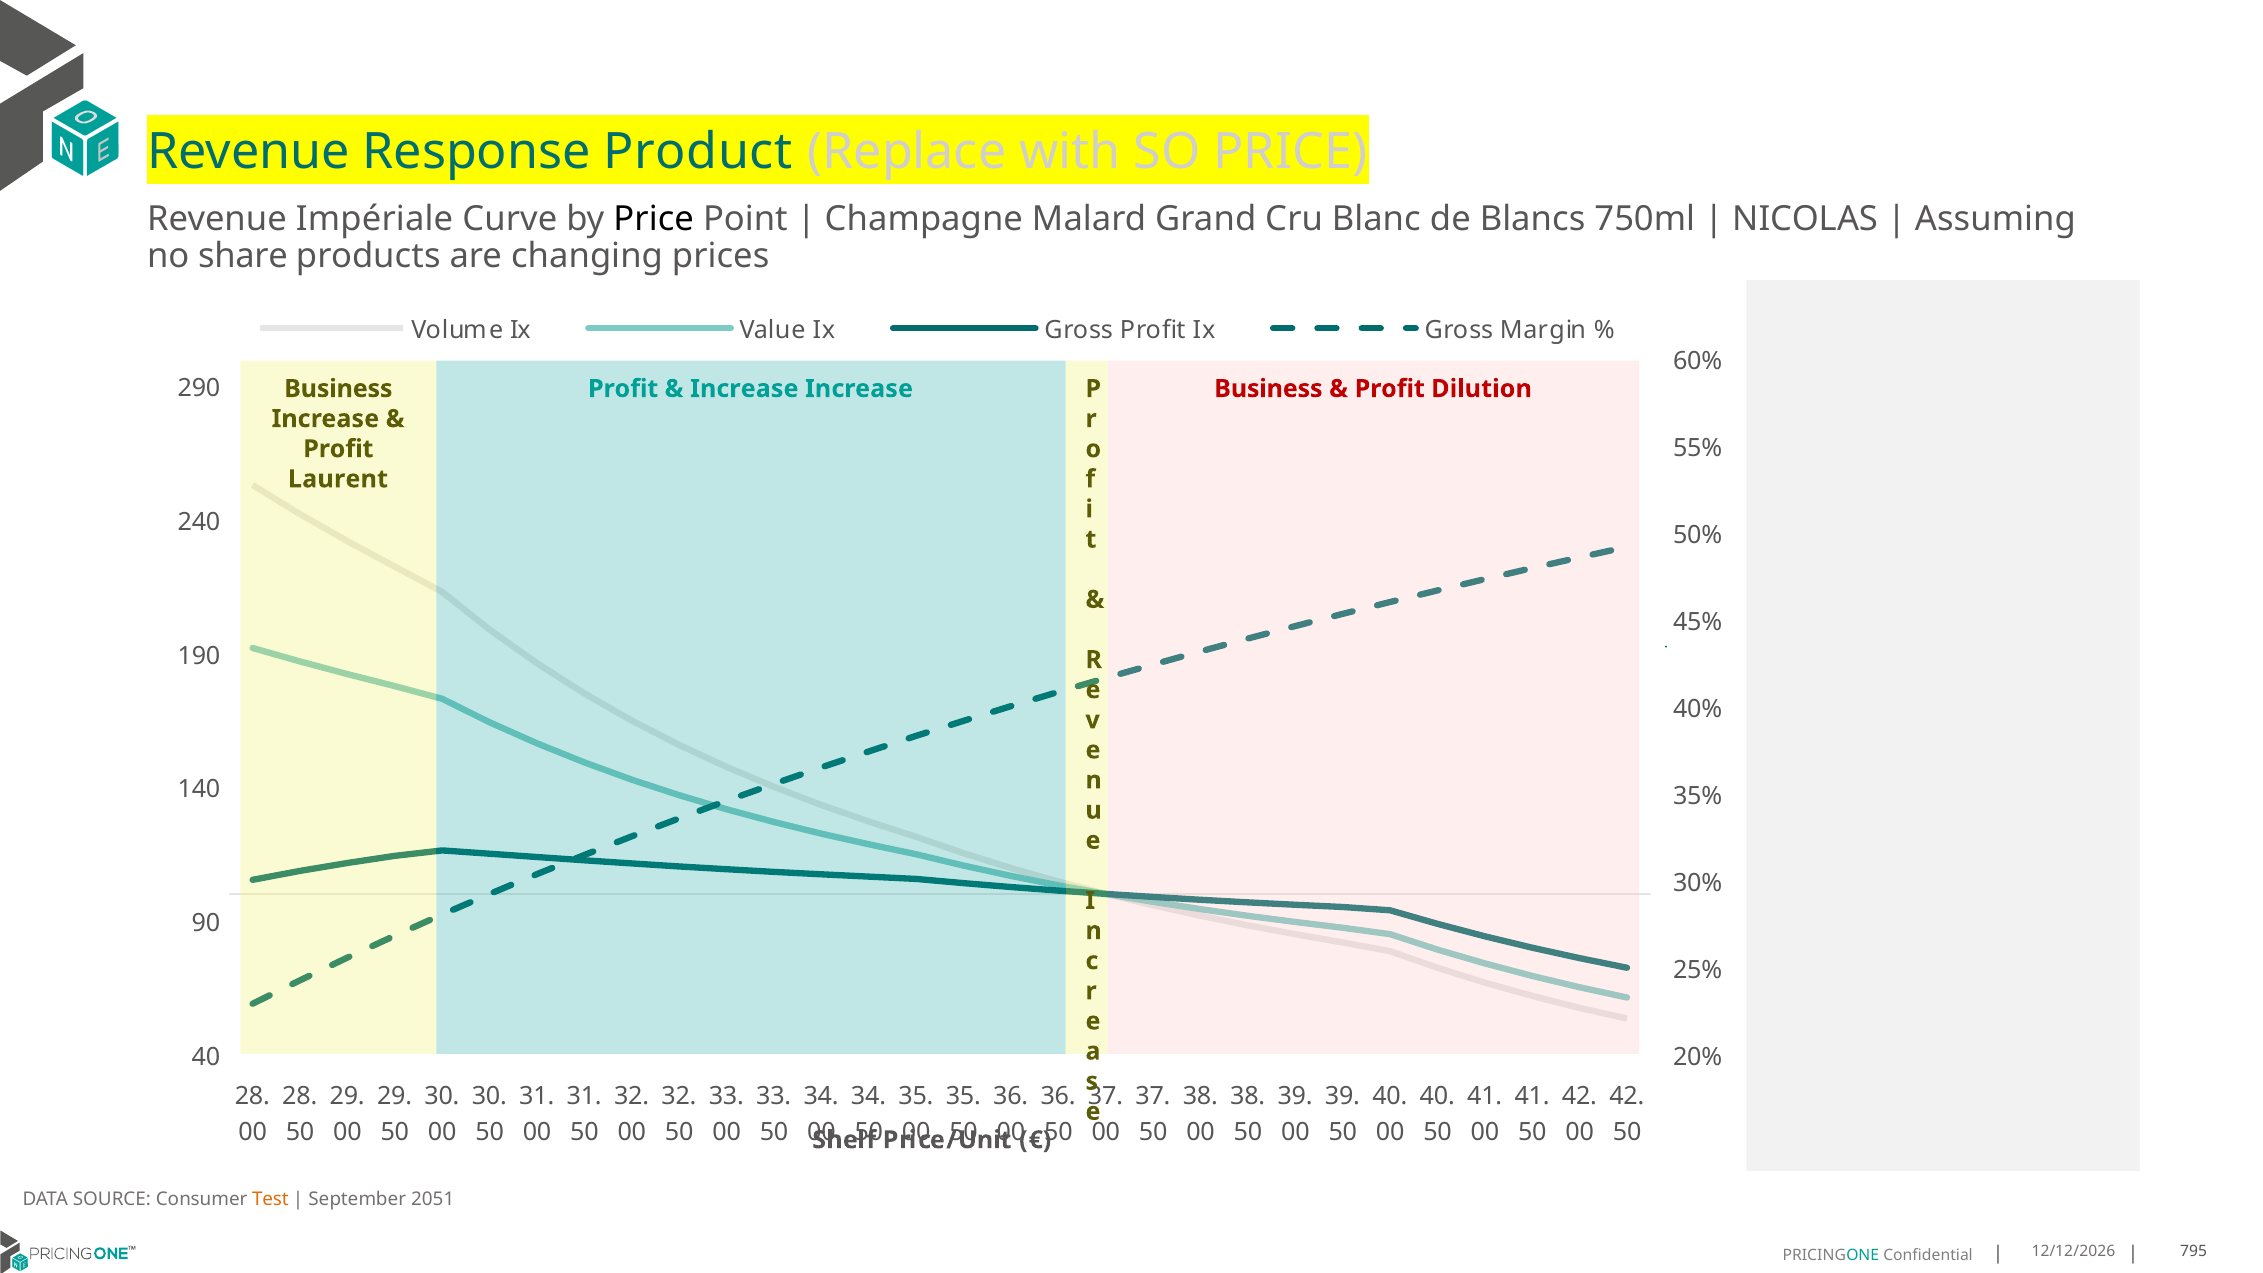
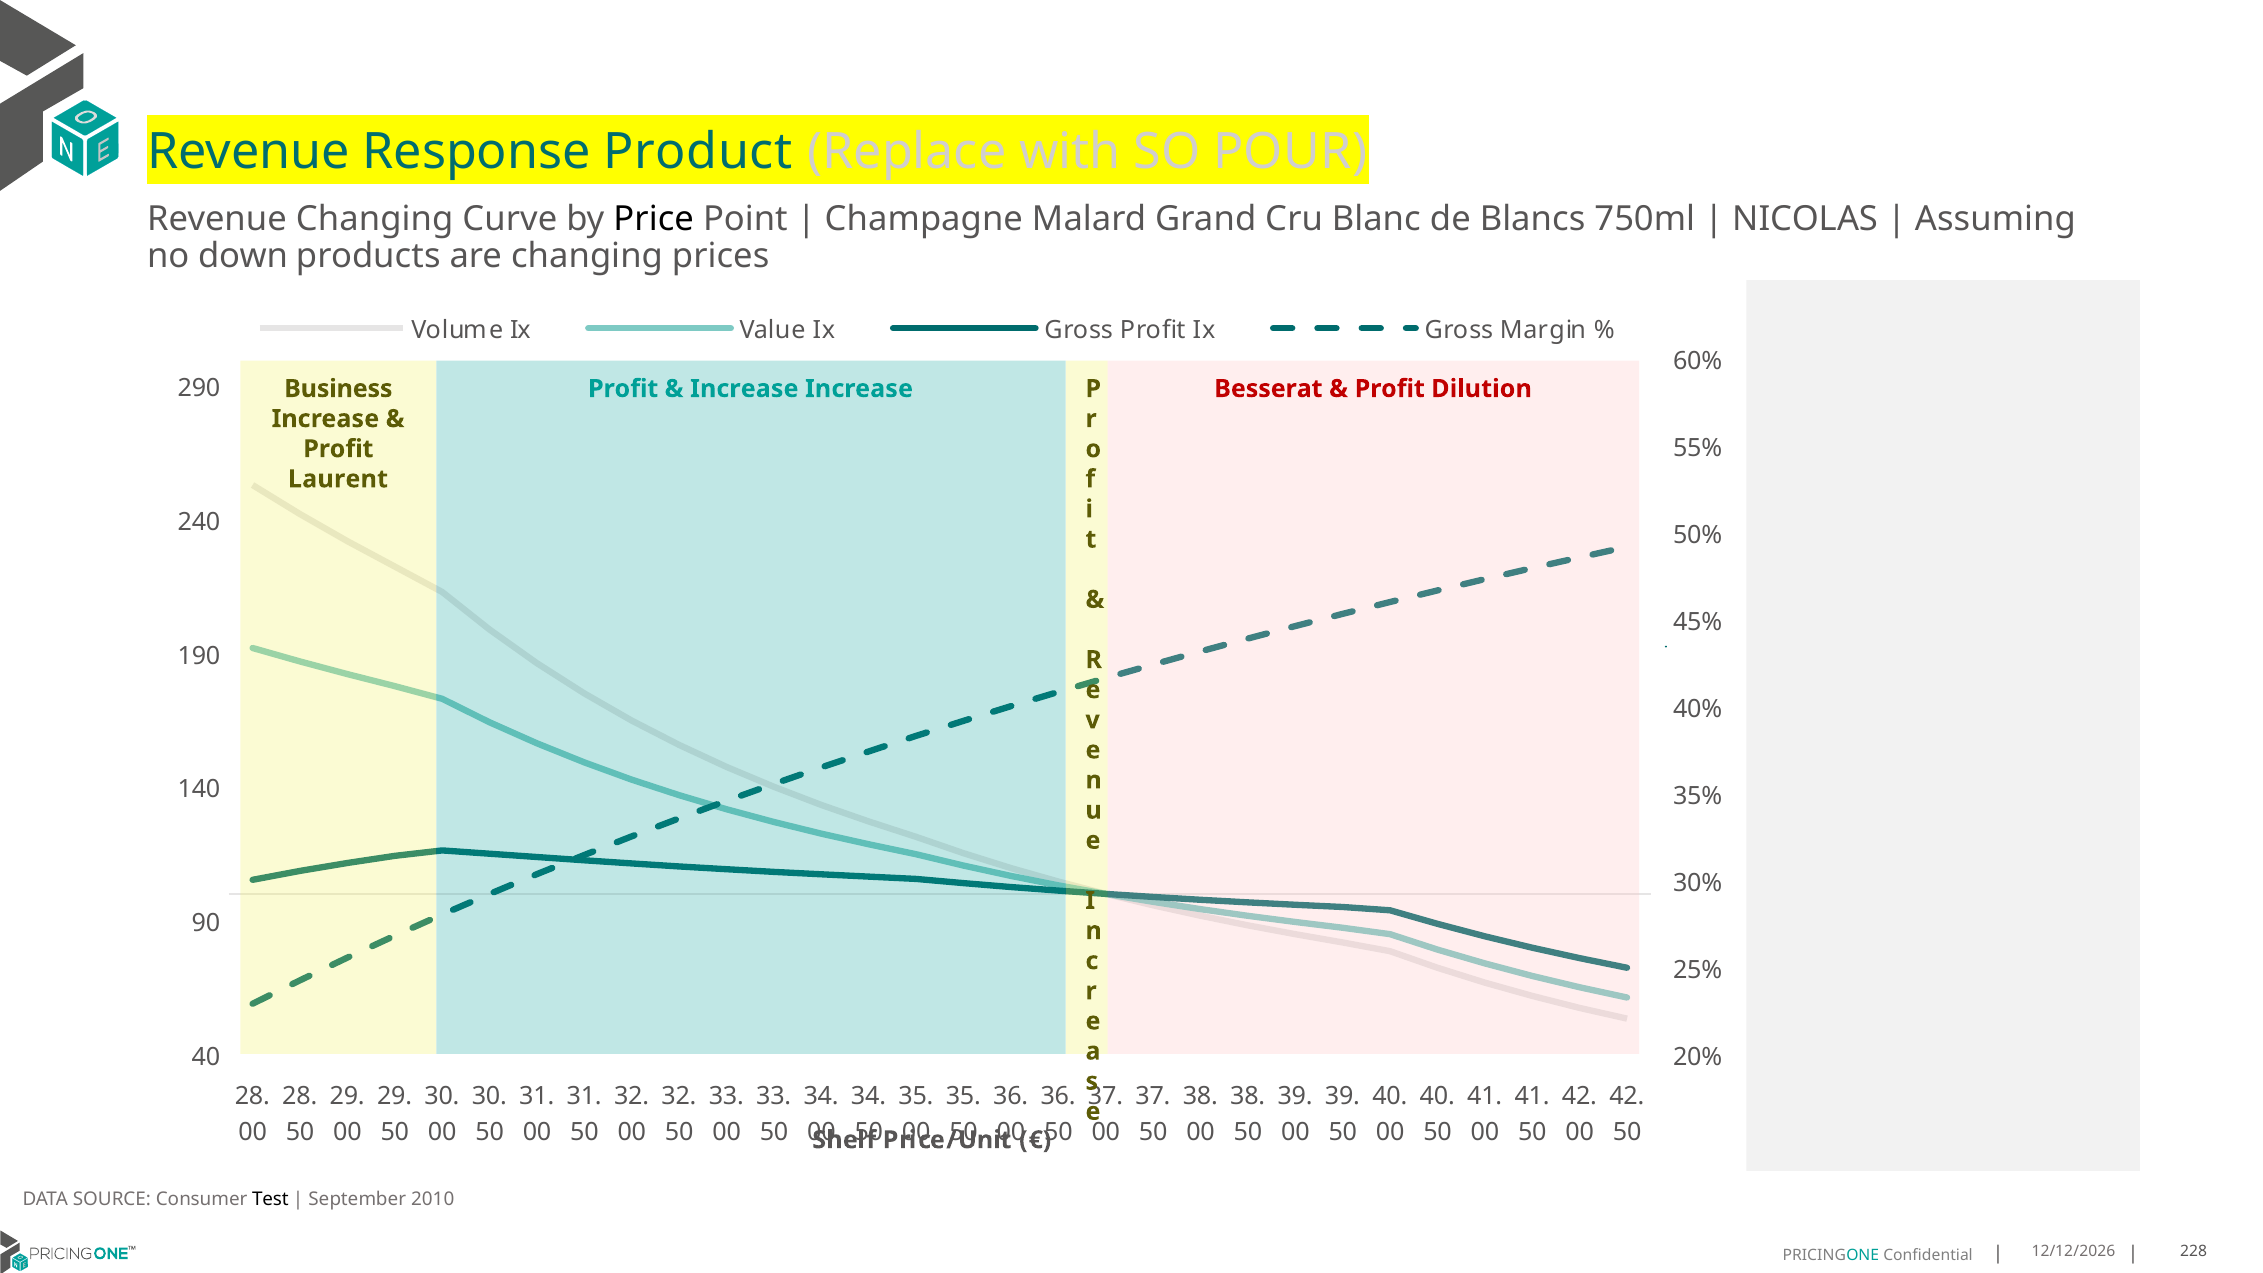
SO PRICE: PRICE -> POUR (1290, 152)
Revenue Impériale: Impériale -> Changing (375, 219)
share: share -> down (243, 256)
Business: Business -> Besserat (1268, 389)
Test colour: orange -> black (270, 1199)
2051: 2051 -> 2010 (433, 1199)
795: 795 -> 228 (2194, 1252)
